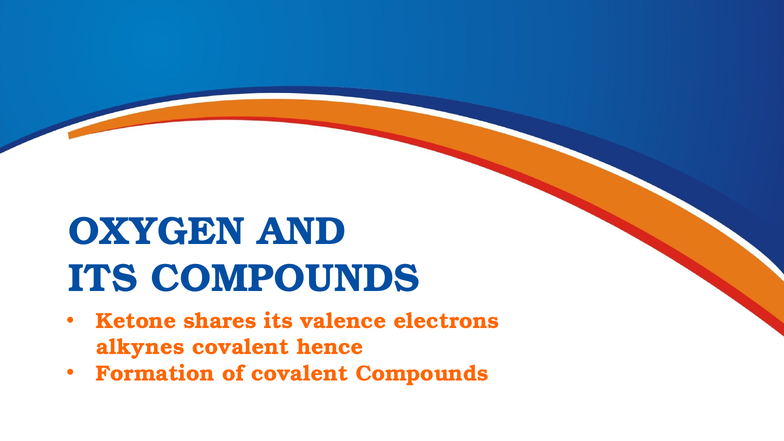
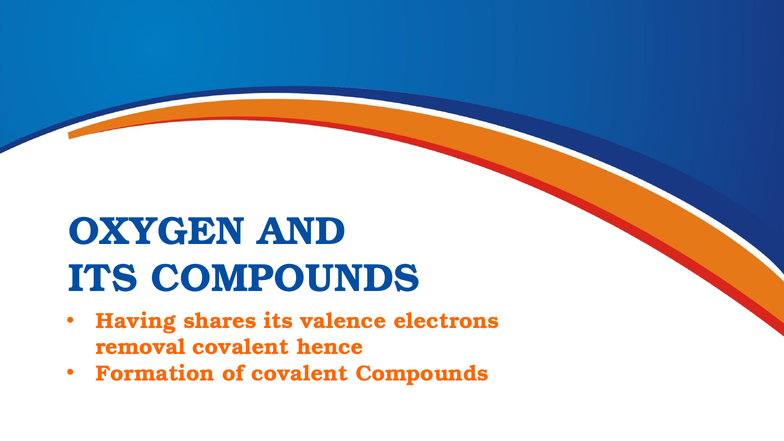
Ketone: Ketone -> Having (136, 321)
alkynes: alkynes -> removal (141, 347)
